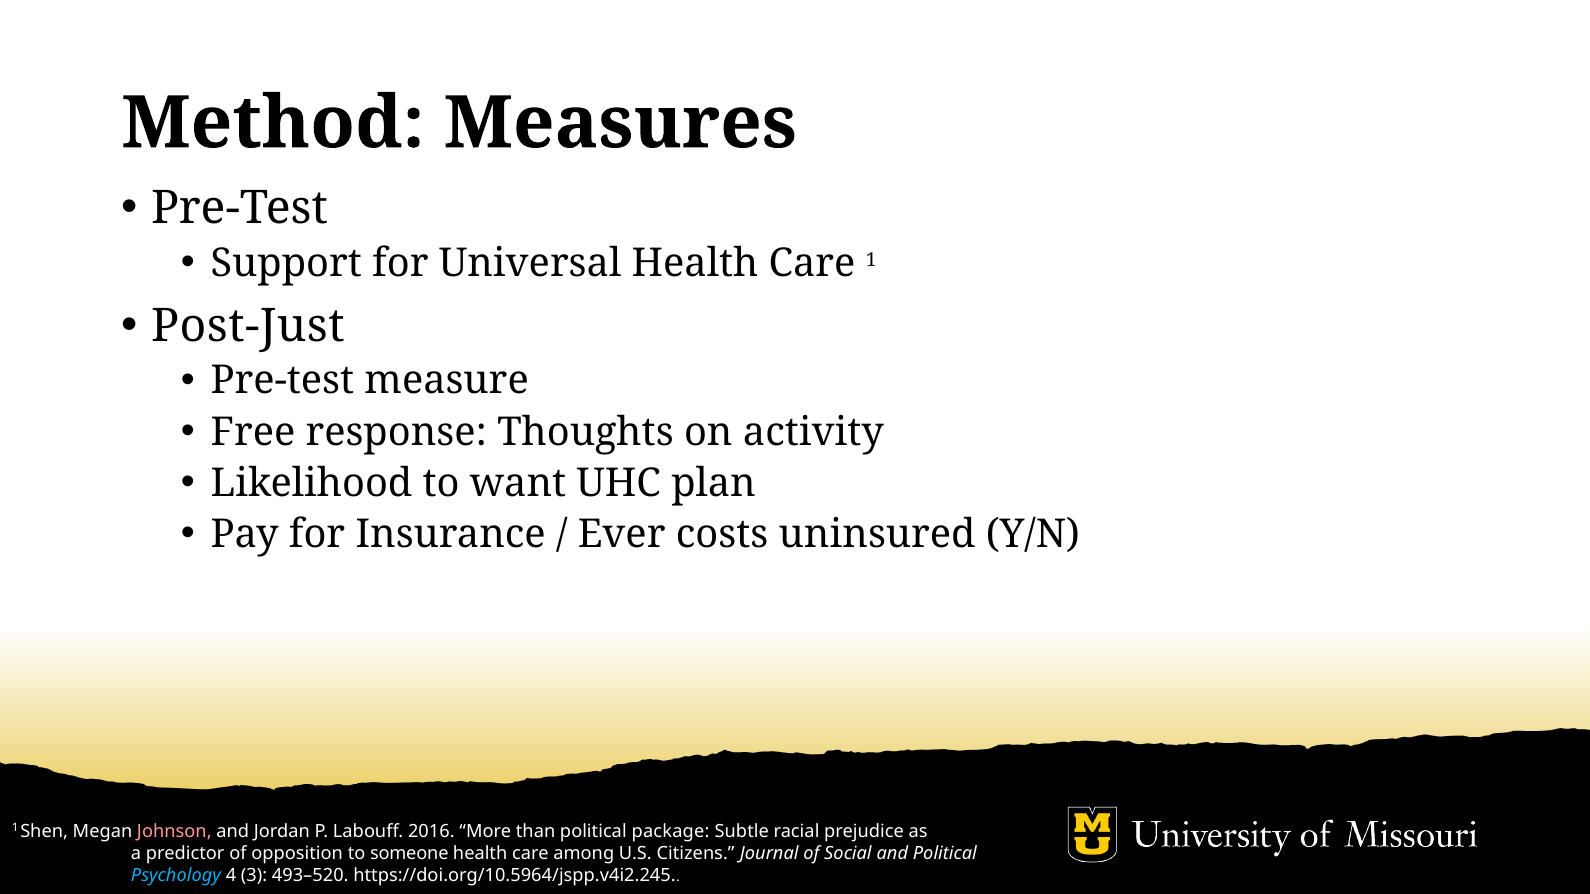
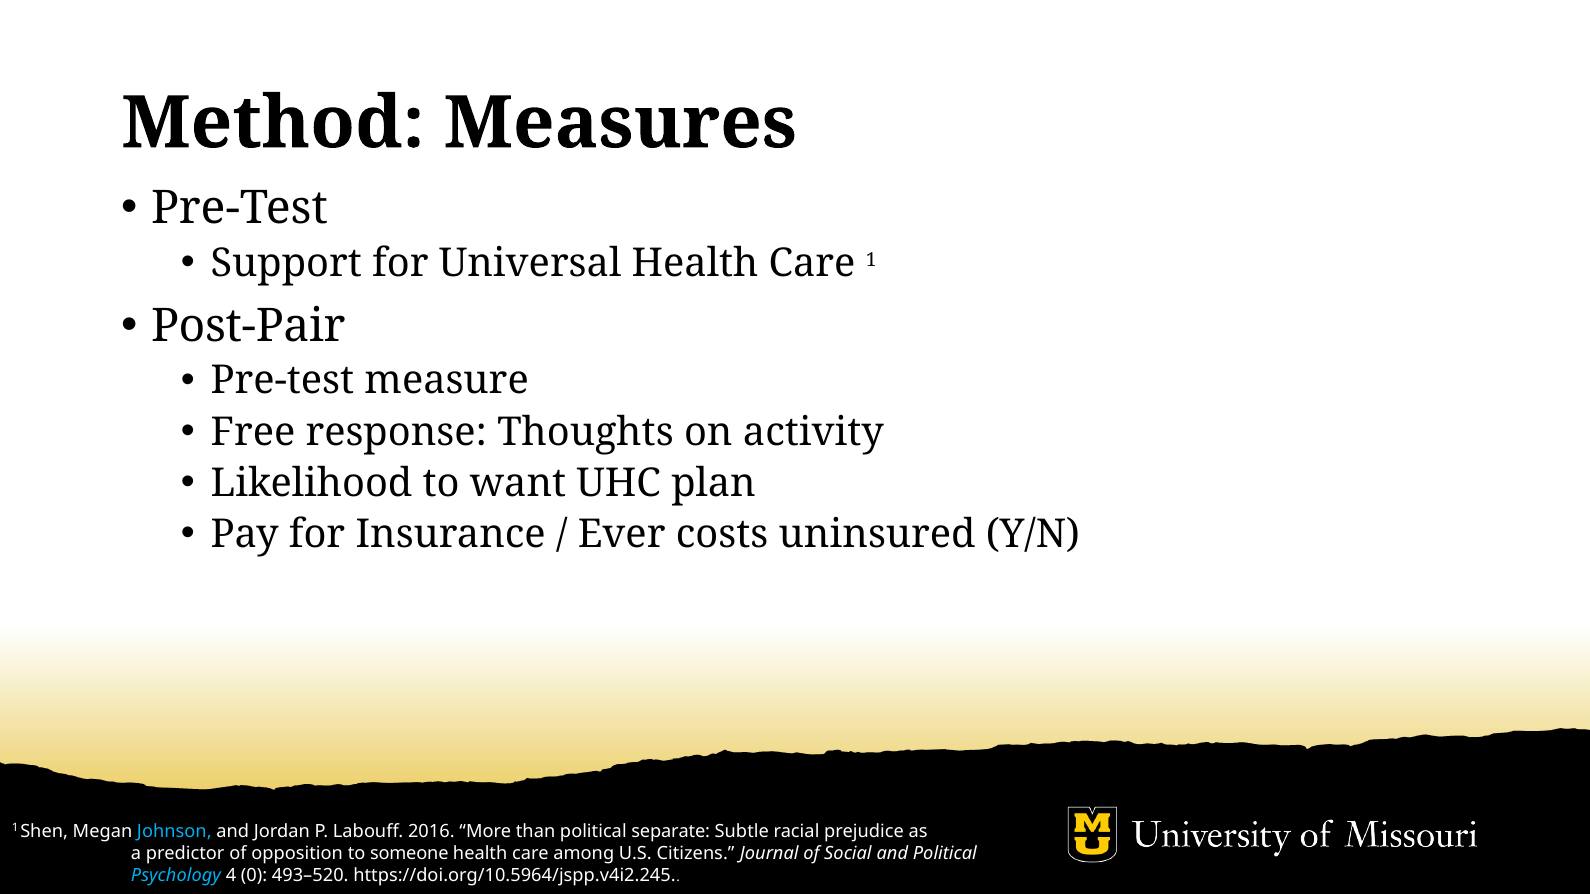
Post-Just: Post-Just -> Post-Pair (248, 326)
Johnson colour: pink -> light blue (174, 831)
package: package -> separate (671, 831)
3: 3 -> 0 (254, 876)
